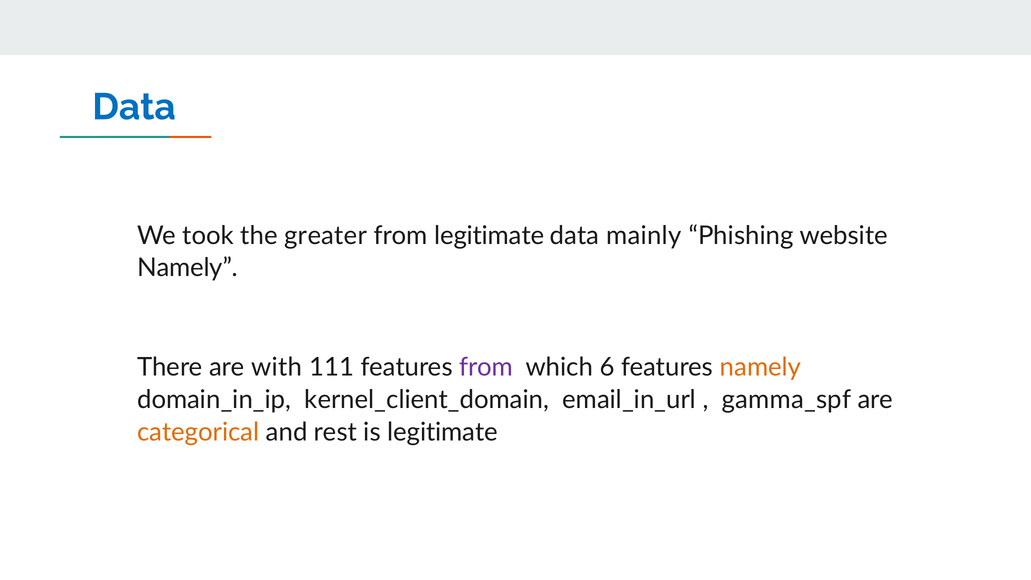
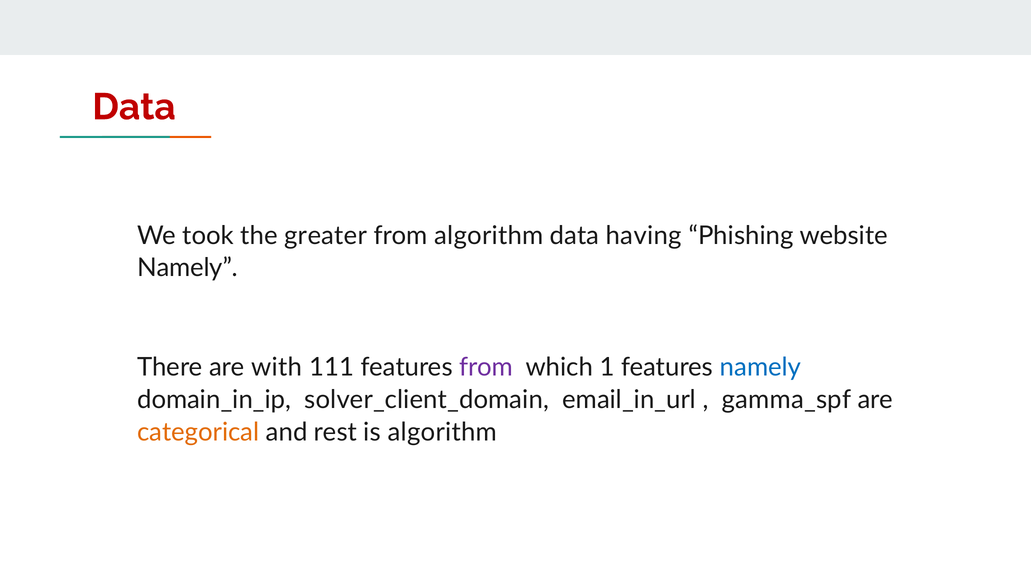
Data colour: blue -> red (134, 107)
from legitimate: legitimate -> algorithm (489, 235)
mainly: mainly -> having (644, 235)
6: 6 -> 1 (607, 367)
namely colour: orange -> blue (760, 367)
kernel_client_domain: kernel_client_domain -> solver_client_domain (427, 400)
is legitimate: legitimate -> algorithm (442, 432)
